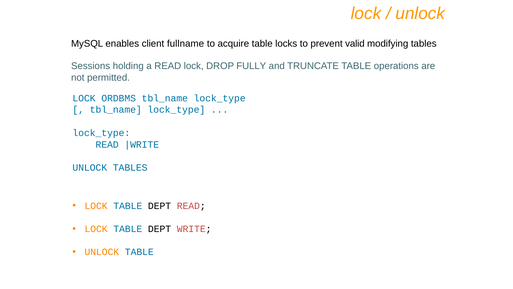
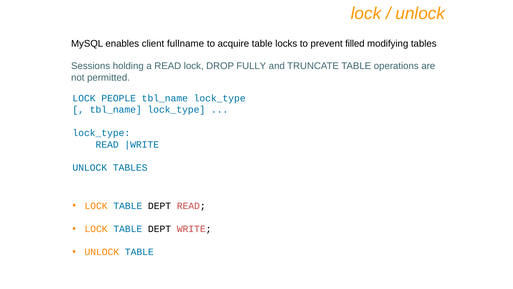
valid: valid -> filled (355, 44)
ORDBMS: ORDBMS -> PEOPLE (119, 98)
